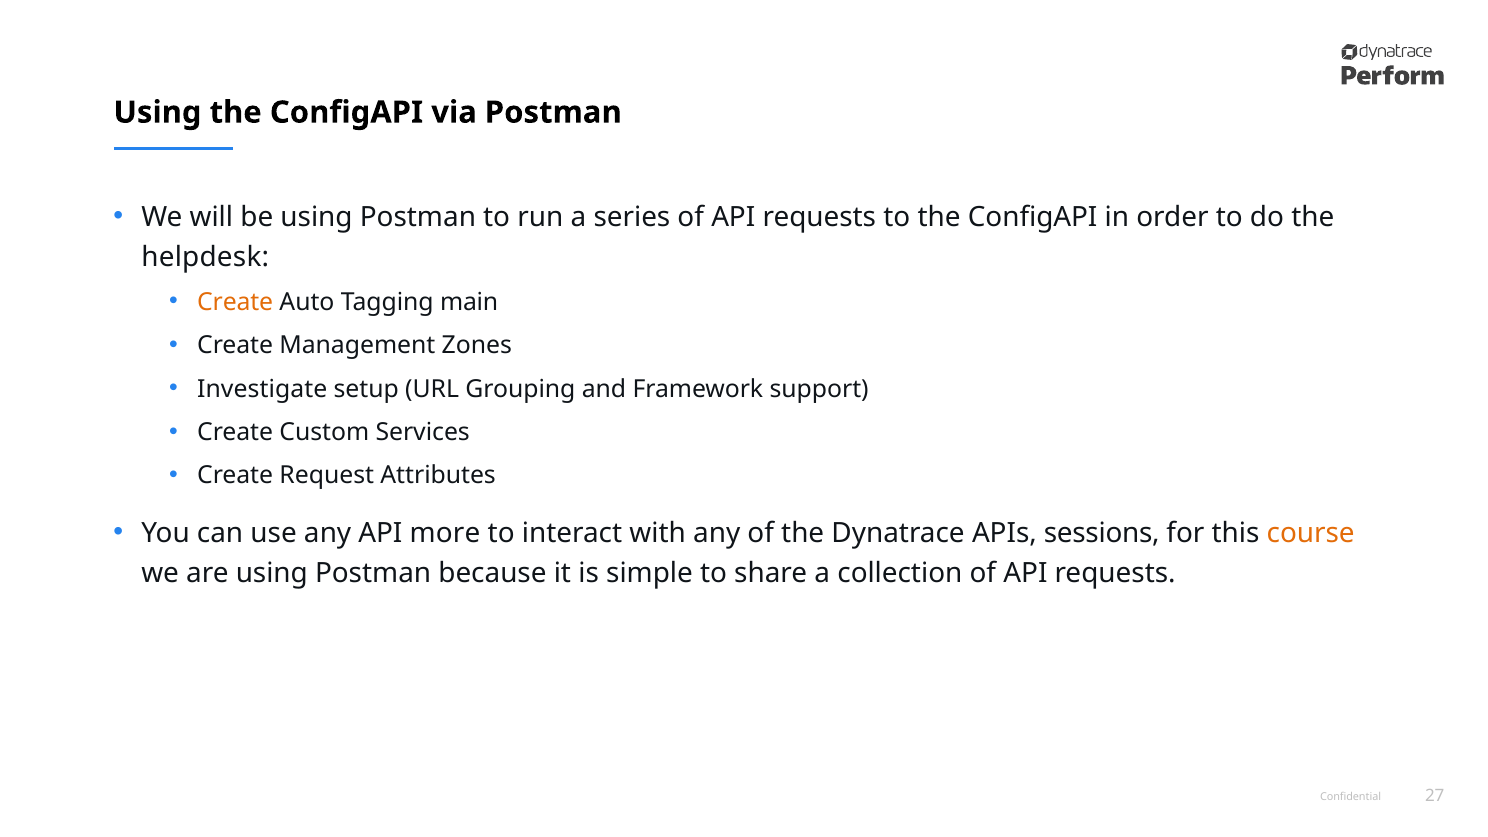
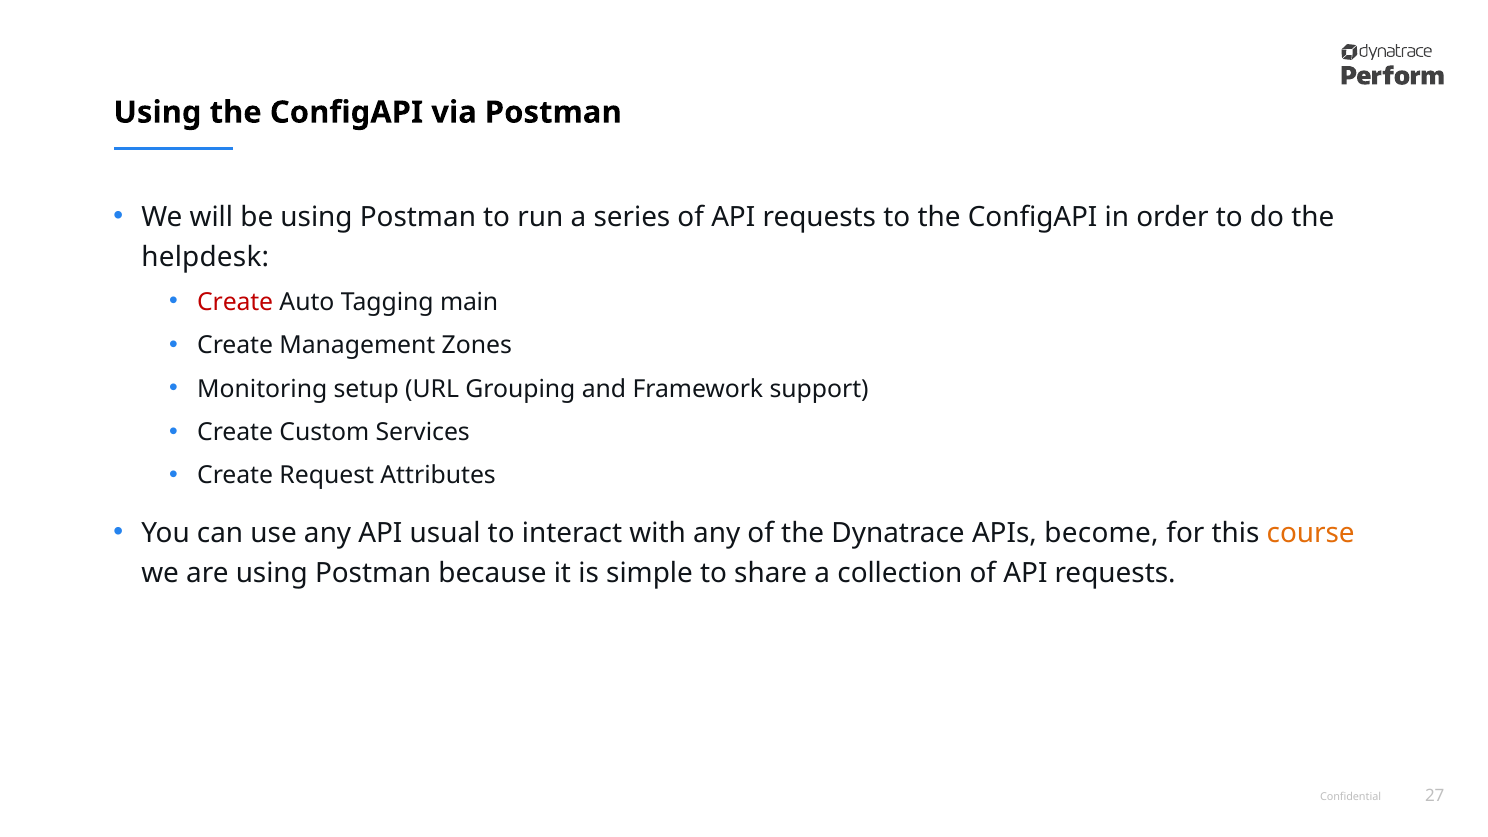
Create colour: orange -> red (235, 302)
Investigate: Investigate -> Monitoring (262, 389)
more: more -> usual (445, 533)
sessions: sessions -> become (1101, 533)
